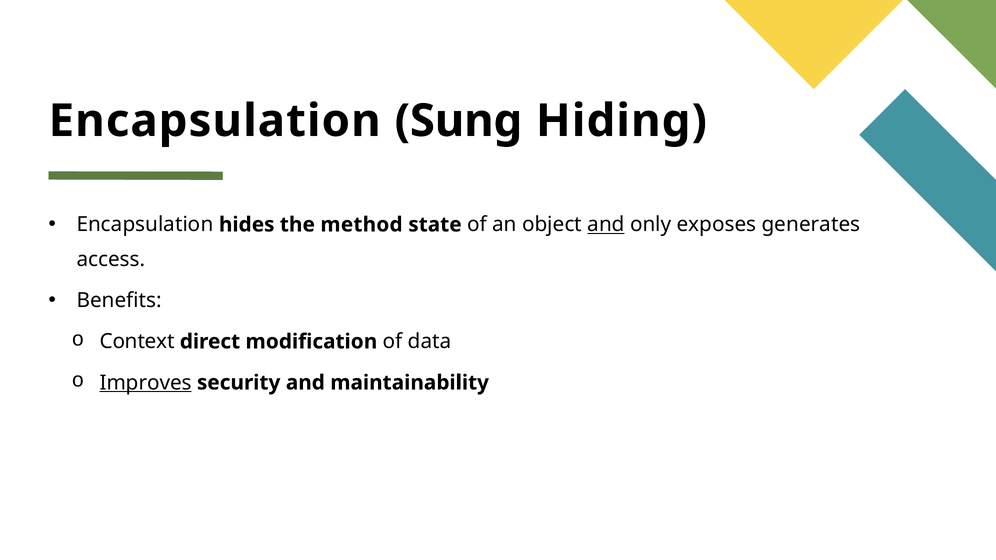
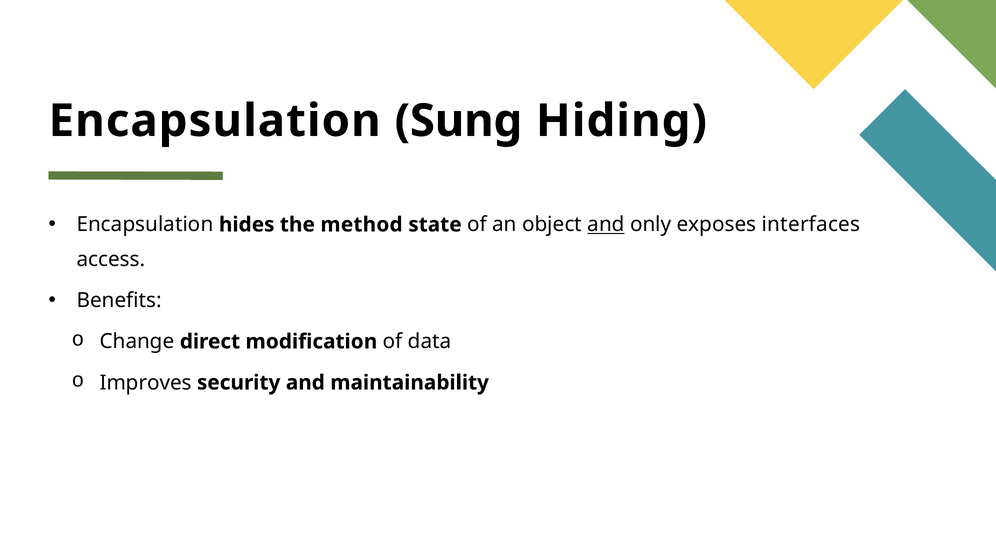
generates: generates -> interfaces (811, 225)
Context: Context -> Change (137, 342)
Improves underline: present -> none (146, 383)
